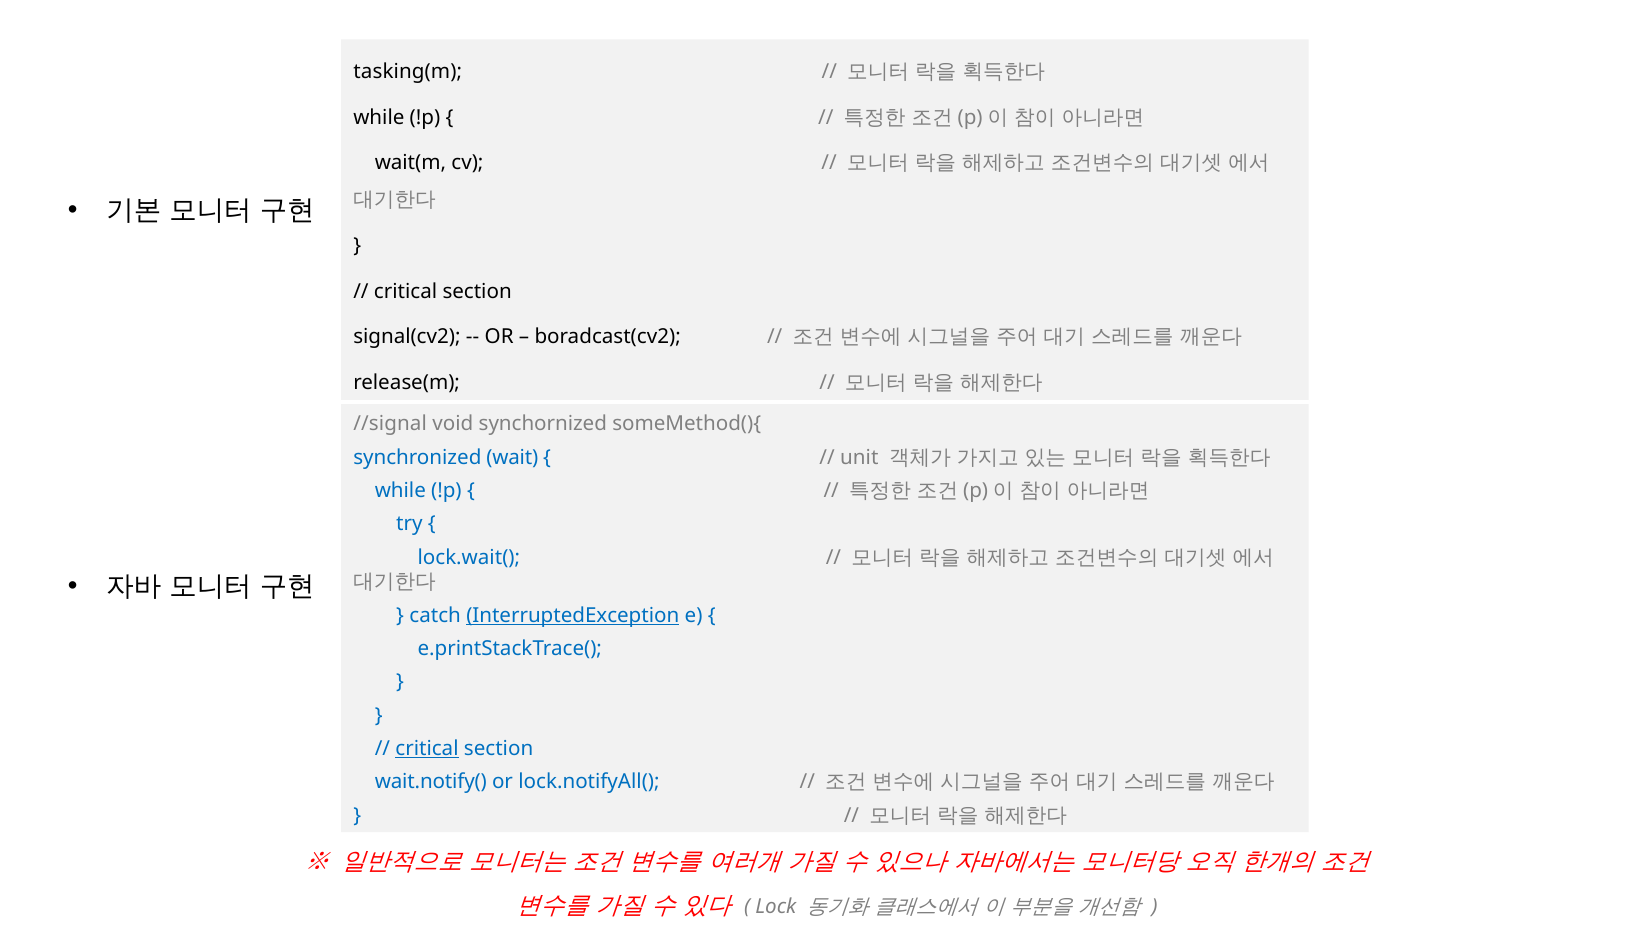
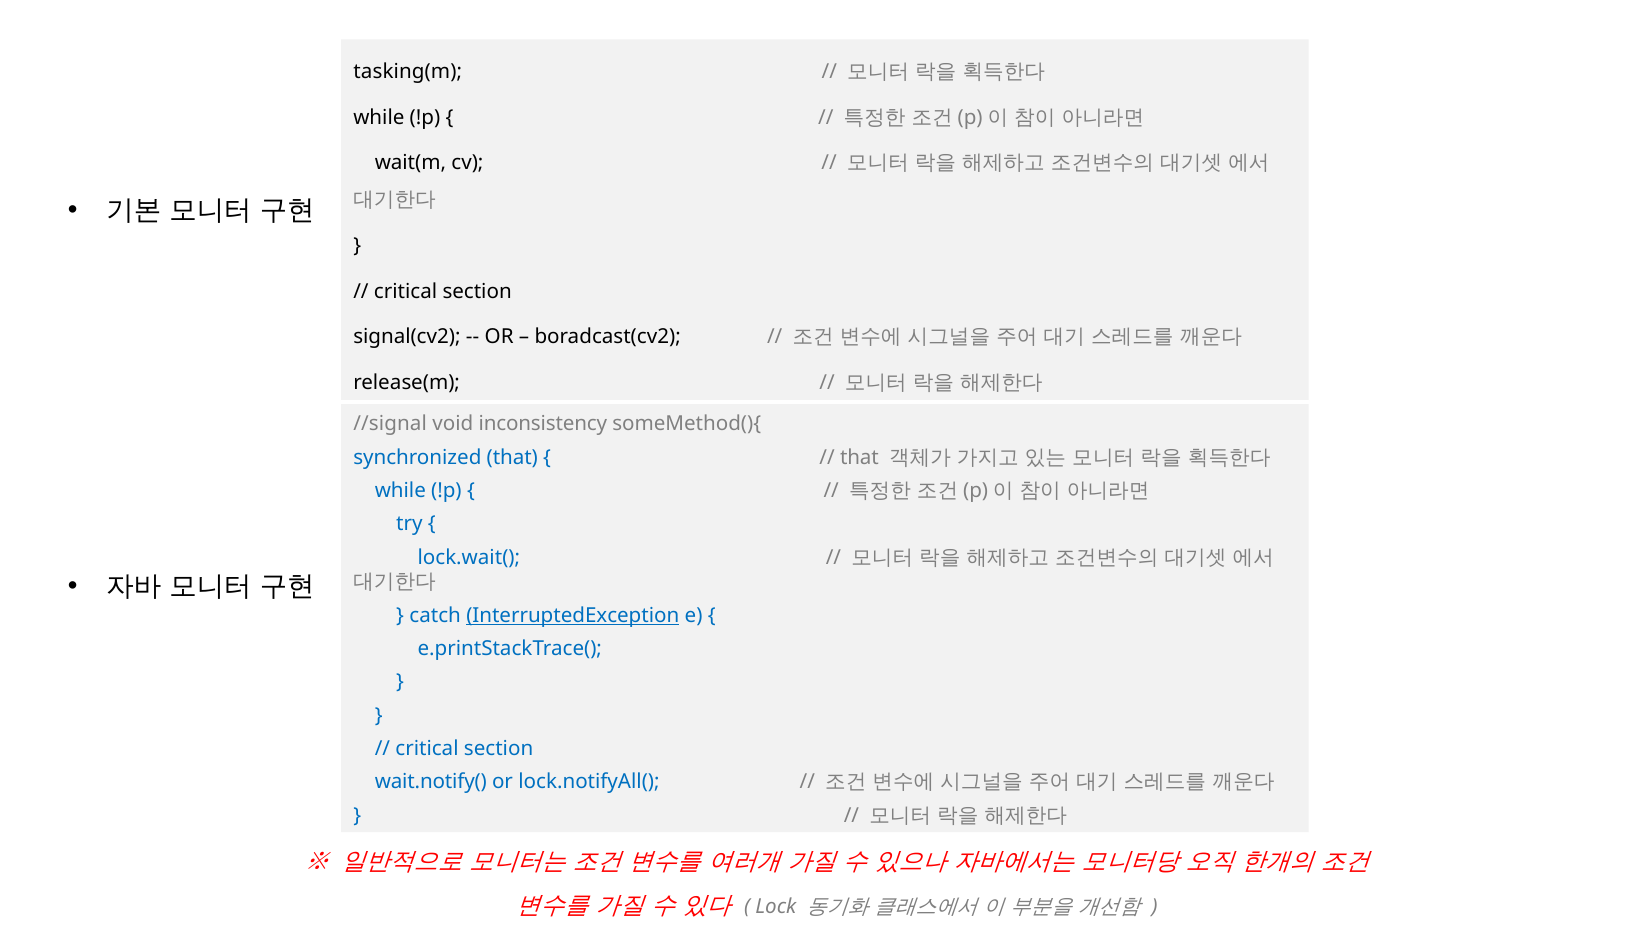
synchornized: synchornized -> inconsistency (543, 424)
synchronized wait: wait -> that (512, 457)
unit: unit -> that (859, 457)
critical underline: present -> none (427, 749)
